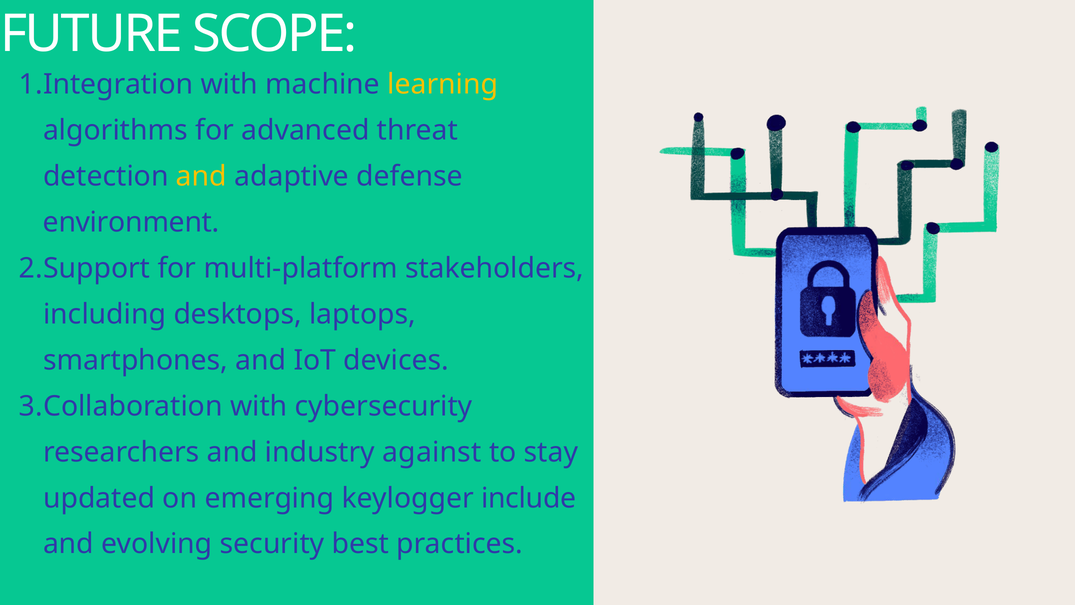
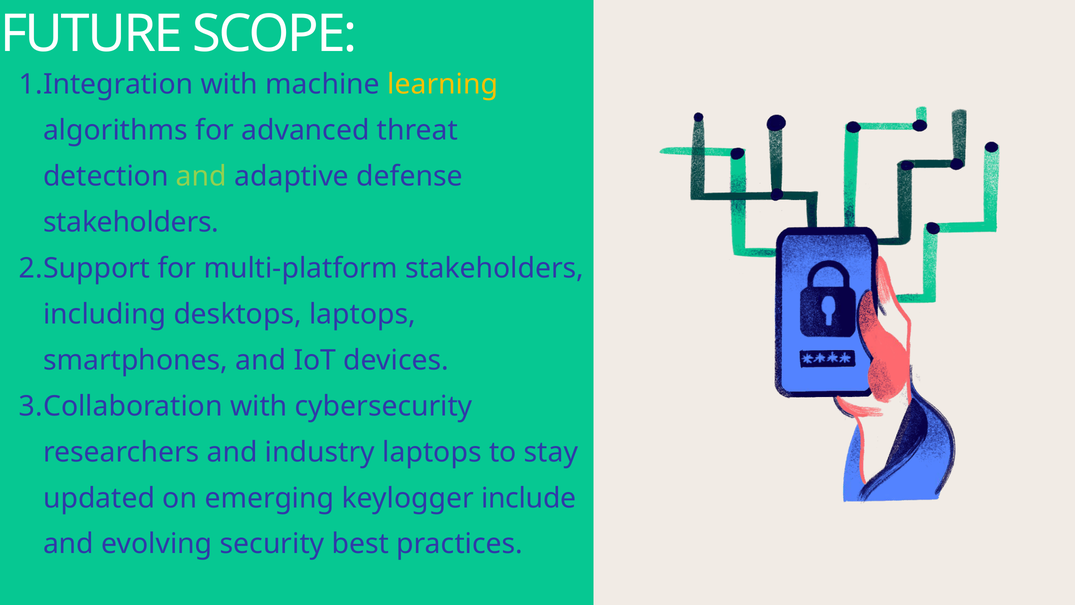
and colour: yellow -> light green (201, 176)
environment: environment -> stakeholders (131, 222)
industry against: against -> laptops (432, 452)
